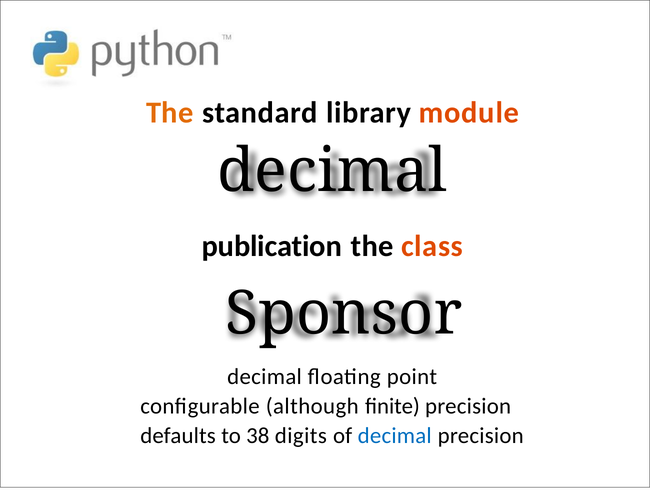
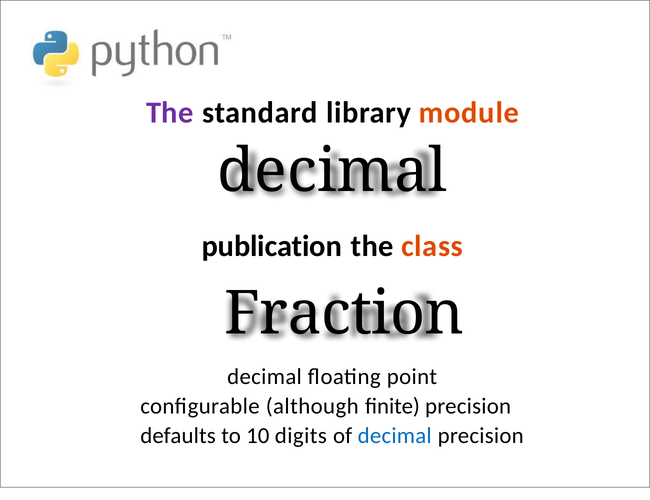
The colour: orange -> purple (170, 113)
Sponsor: Sponsor -> Fraction (344, 314)
38: 38 -> 10 (258, 436)
